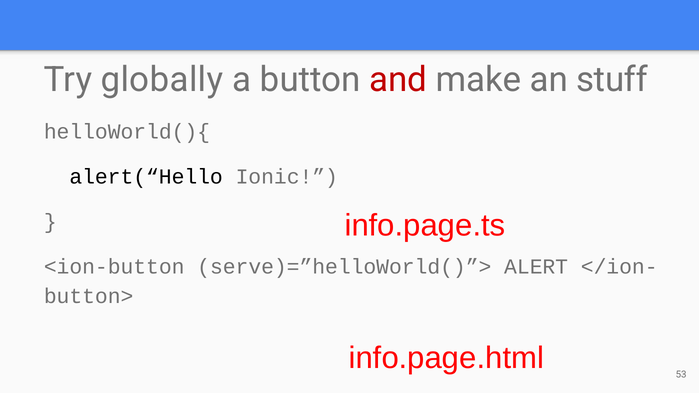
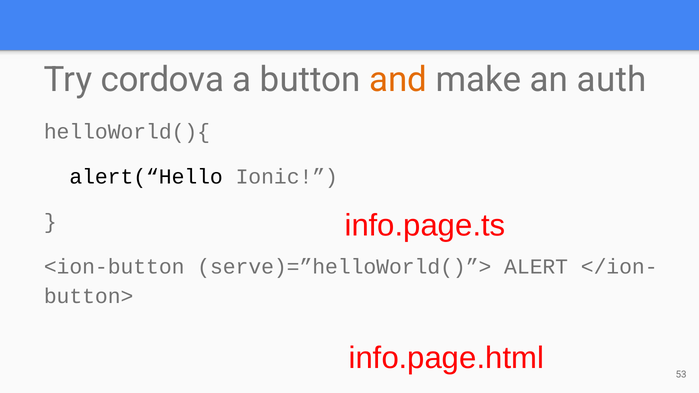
globally: globally -> cordova (162, 80)
and colour: red -> orange (398, 80)
stuff: stuff -> auth (612, 80)
